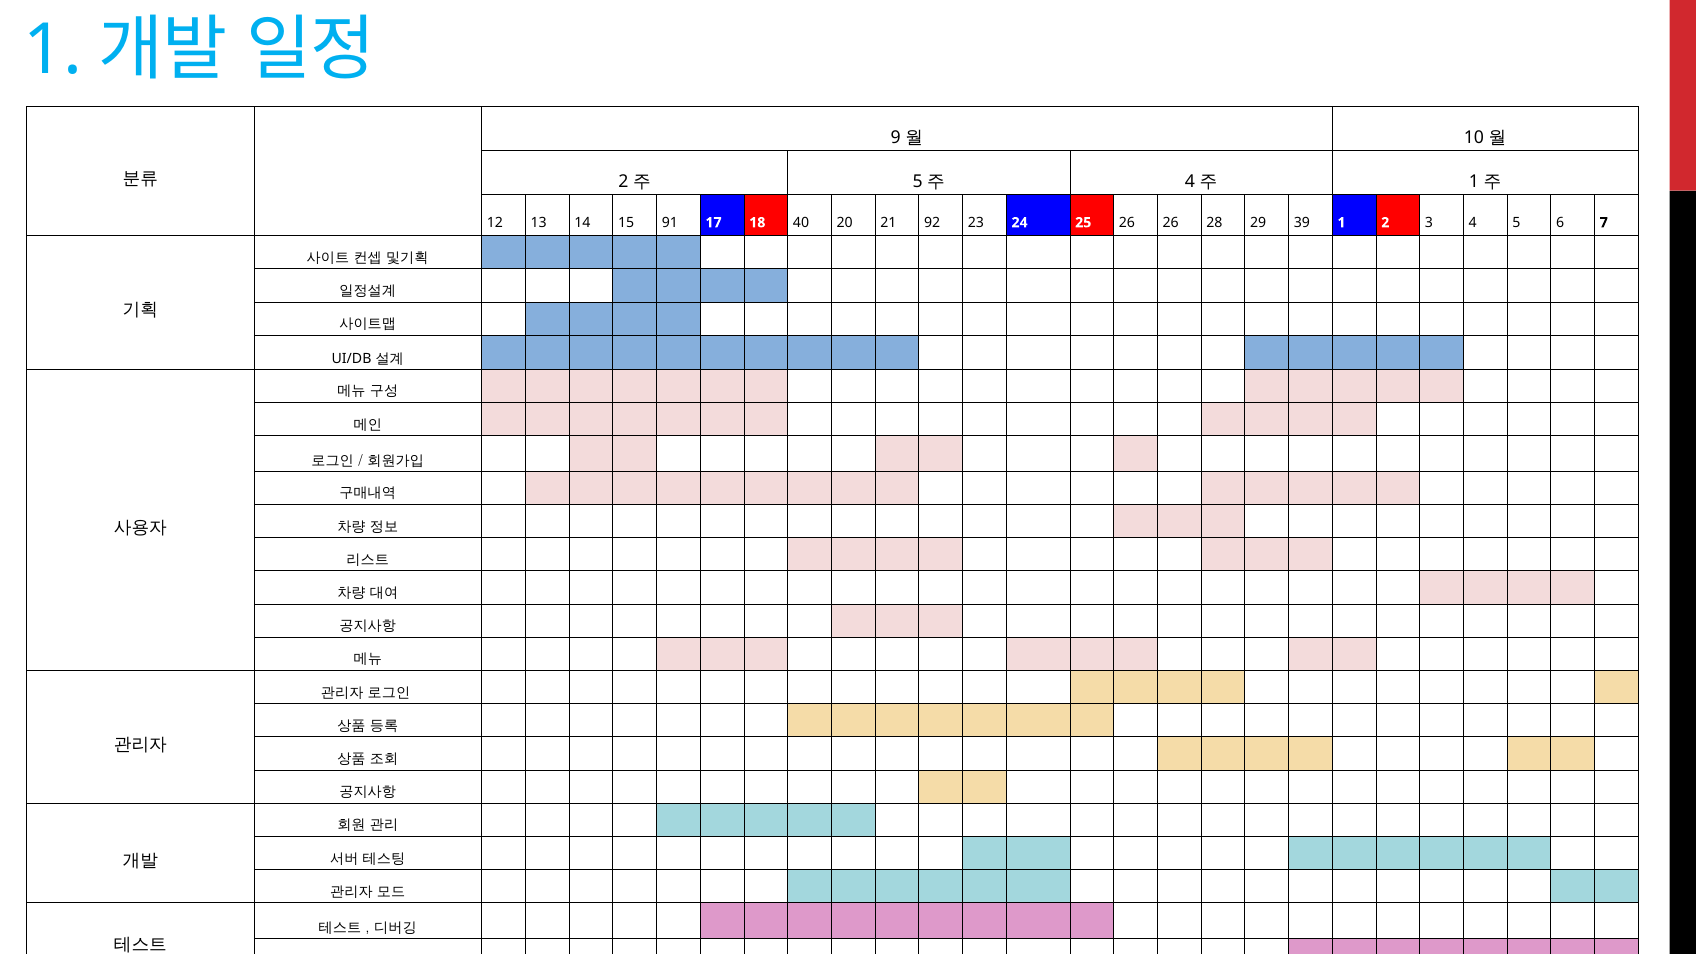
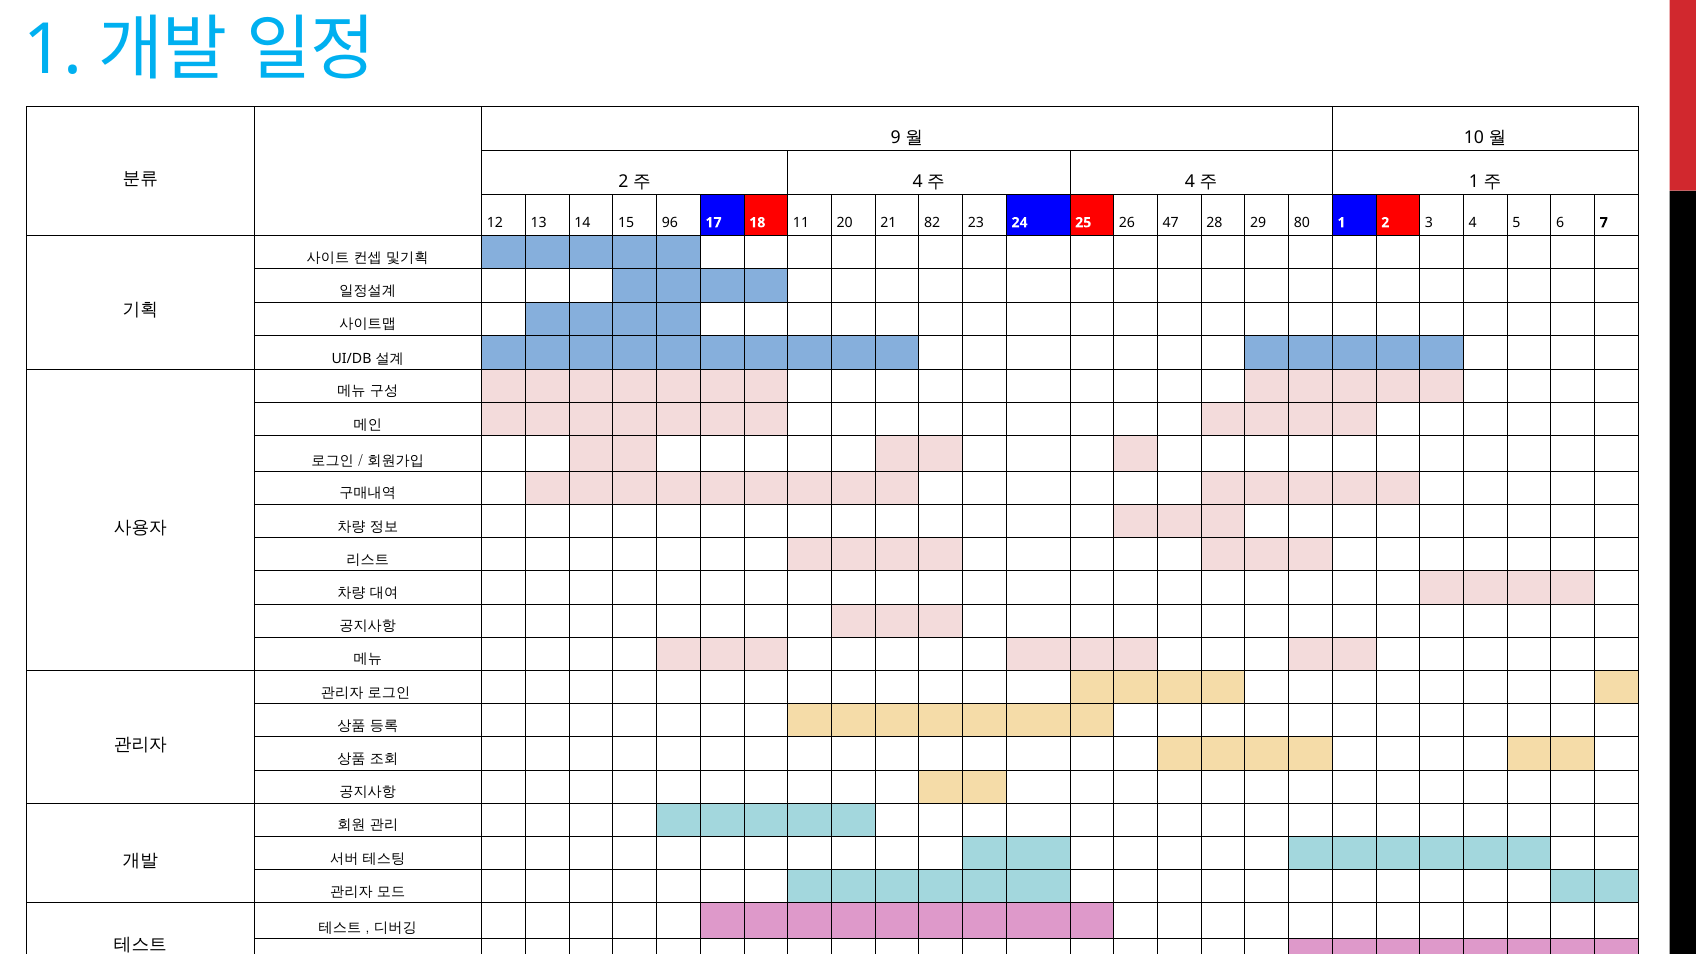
5: 5 -> 4 (918, 182)
91: 91 -> 96 (670, 223)
40: 40 -> 11 (801, 223)
92: 92 -> 82 (932, 223)
26 26: 26 -> 47 (1171, 223)
39: 39 -> 80 (1302, 223)
